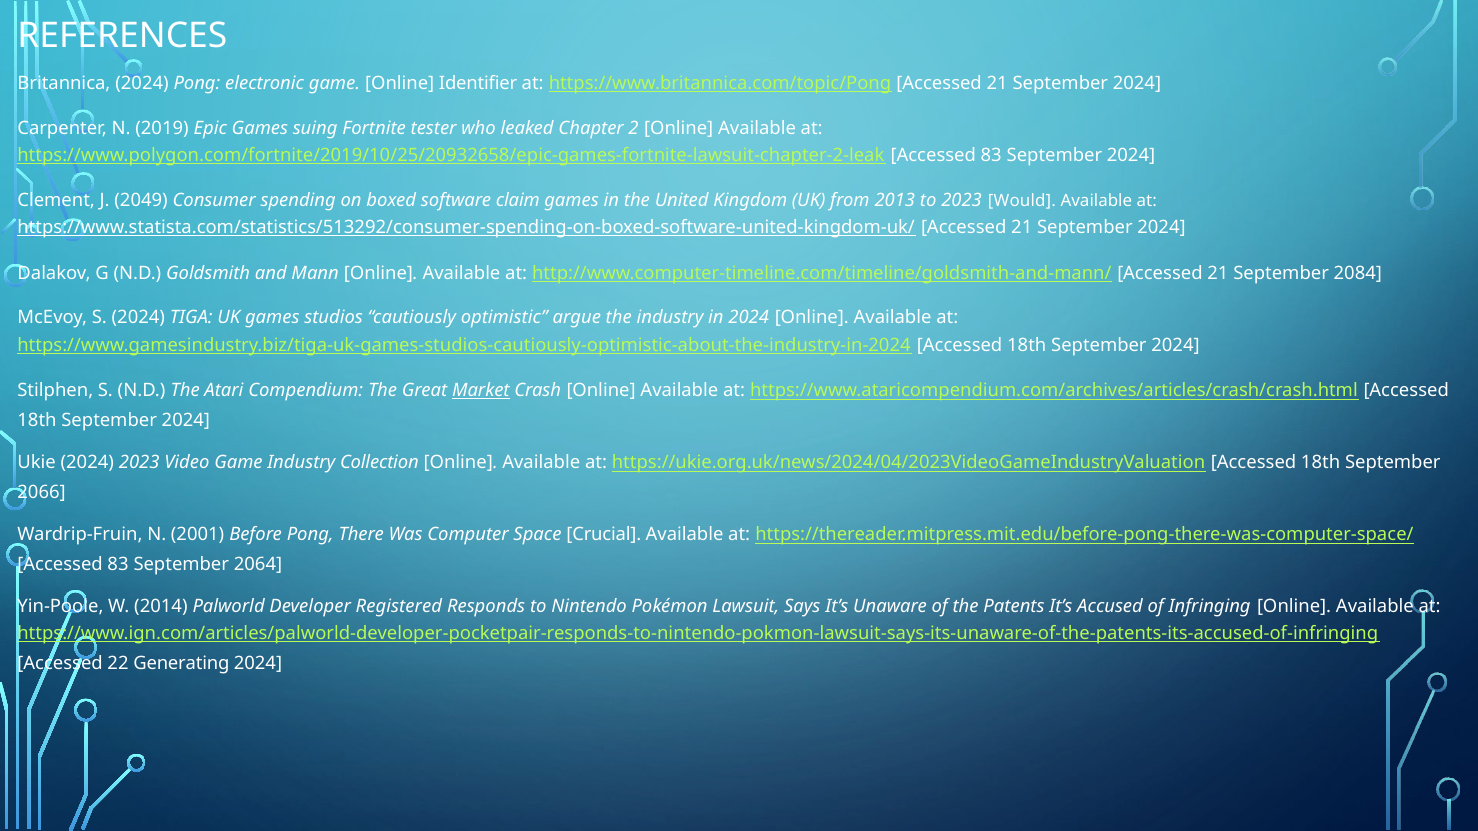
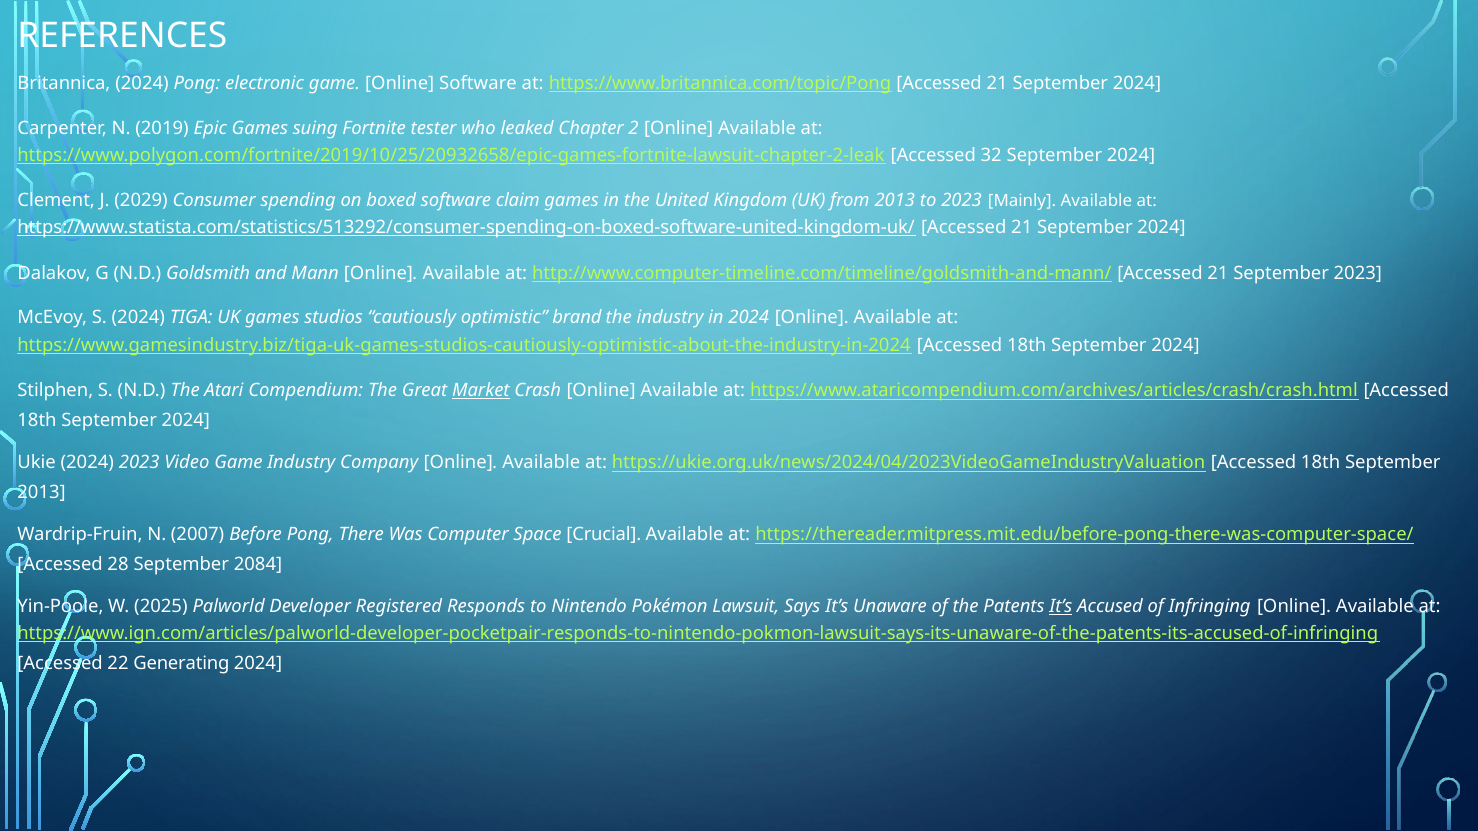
Online Identifier: Identifier -> Software (478, 83)
https://www.polygon.com/fortnite/2019/10/25/20932658/epic-games-fortnite-lawsuit-chapter-2-leak Accessed 83: 83 -> 32 (991, 155)
2049: 2049 -> 2029 (141, 200)
Would: Would -> Mainly (1022, 201)
September 2084: 2084 -> 2023 (1358, 273)
argue: argue -> brand (577, 318)
Collection: Collection -> Company (379, 463)
2066: 2066 -> 2013 (42, 492)
2001: 2001 -> 2007 (198, 535)
83: 83 -> 28 (118, 565)
2064: 2064 -> 2084 (258, 565)
2014: 2014 -> 2025 (161, 607)
It’s underline: none -> present (1061, 607)
